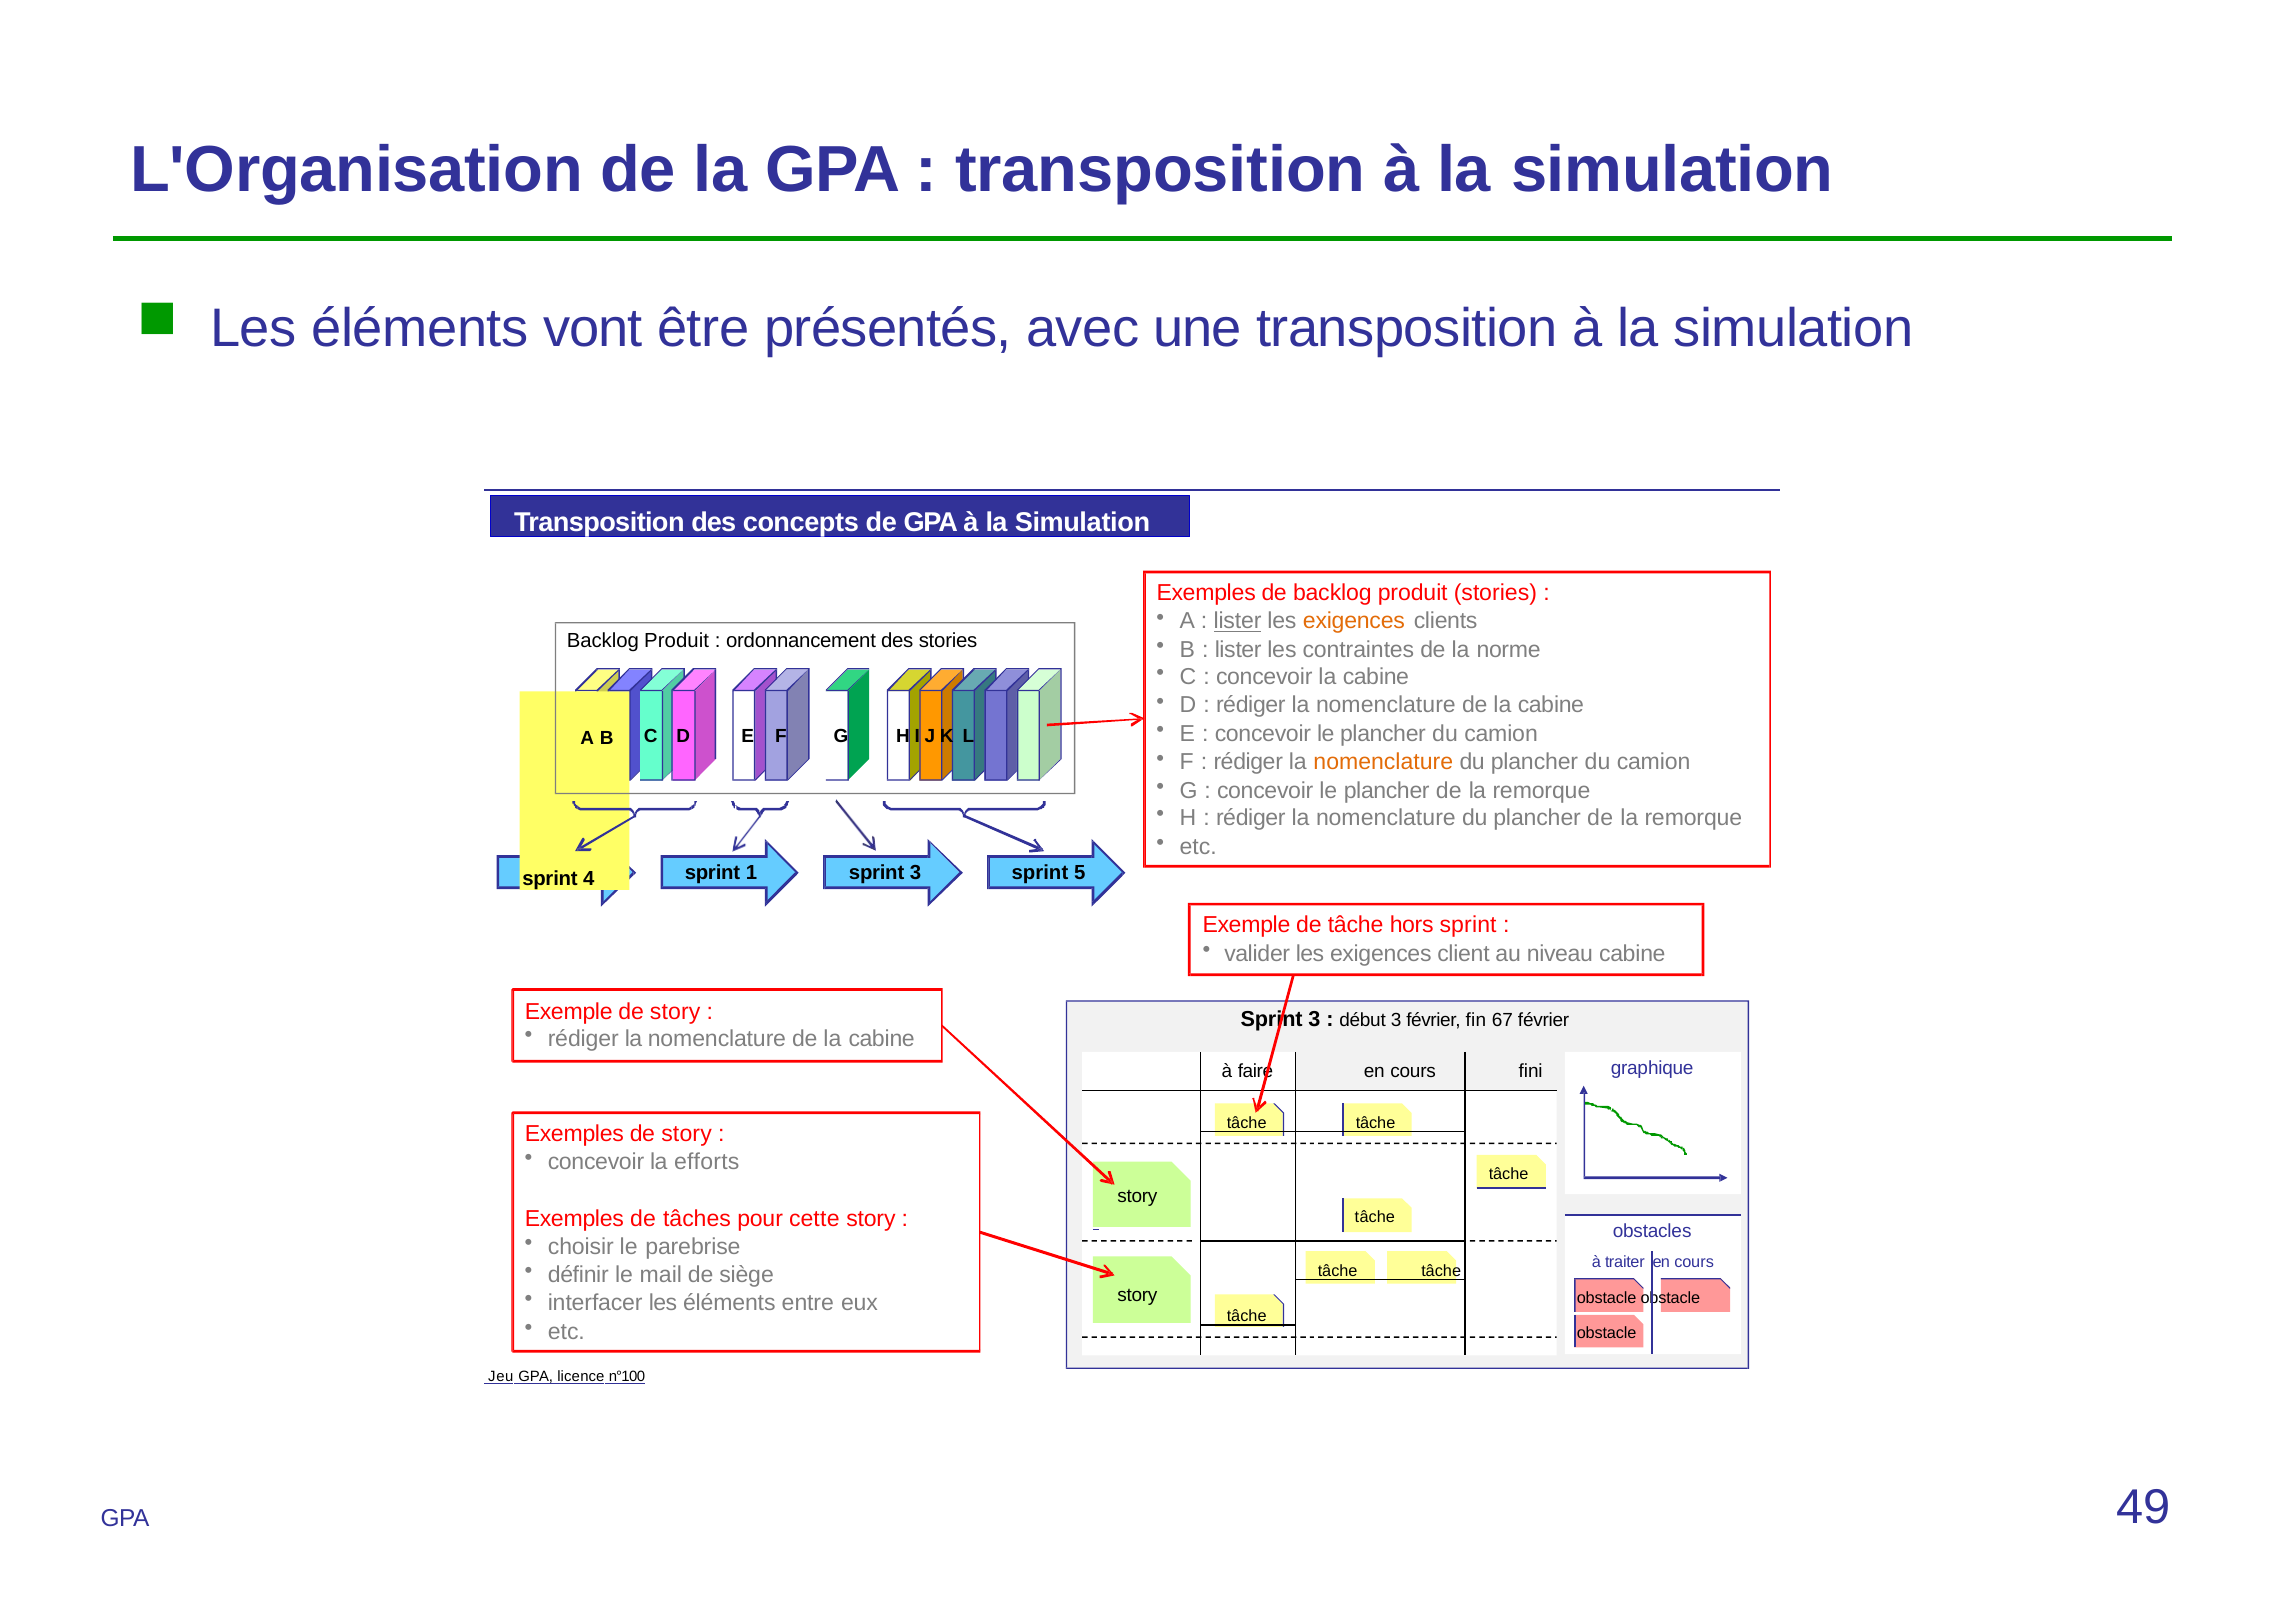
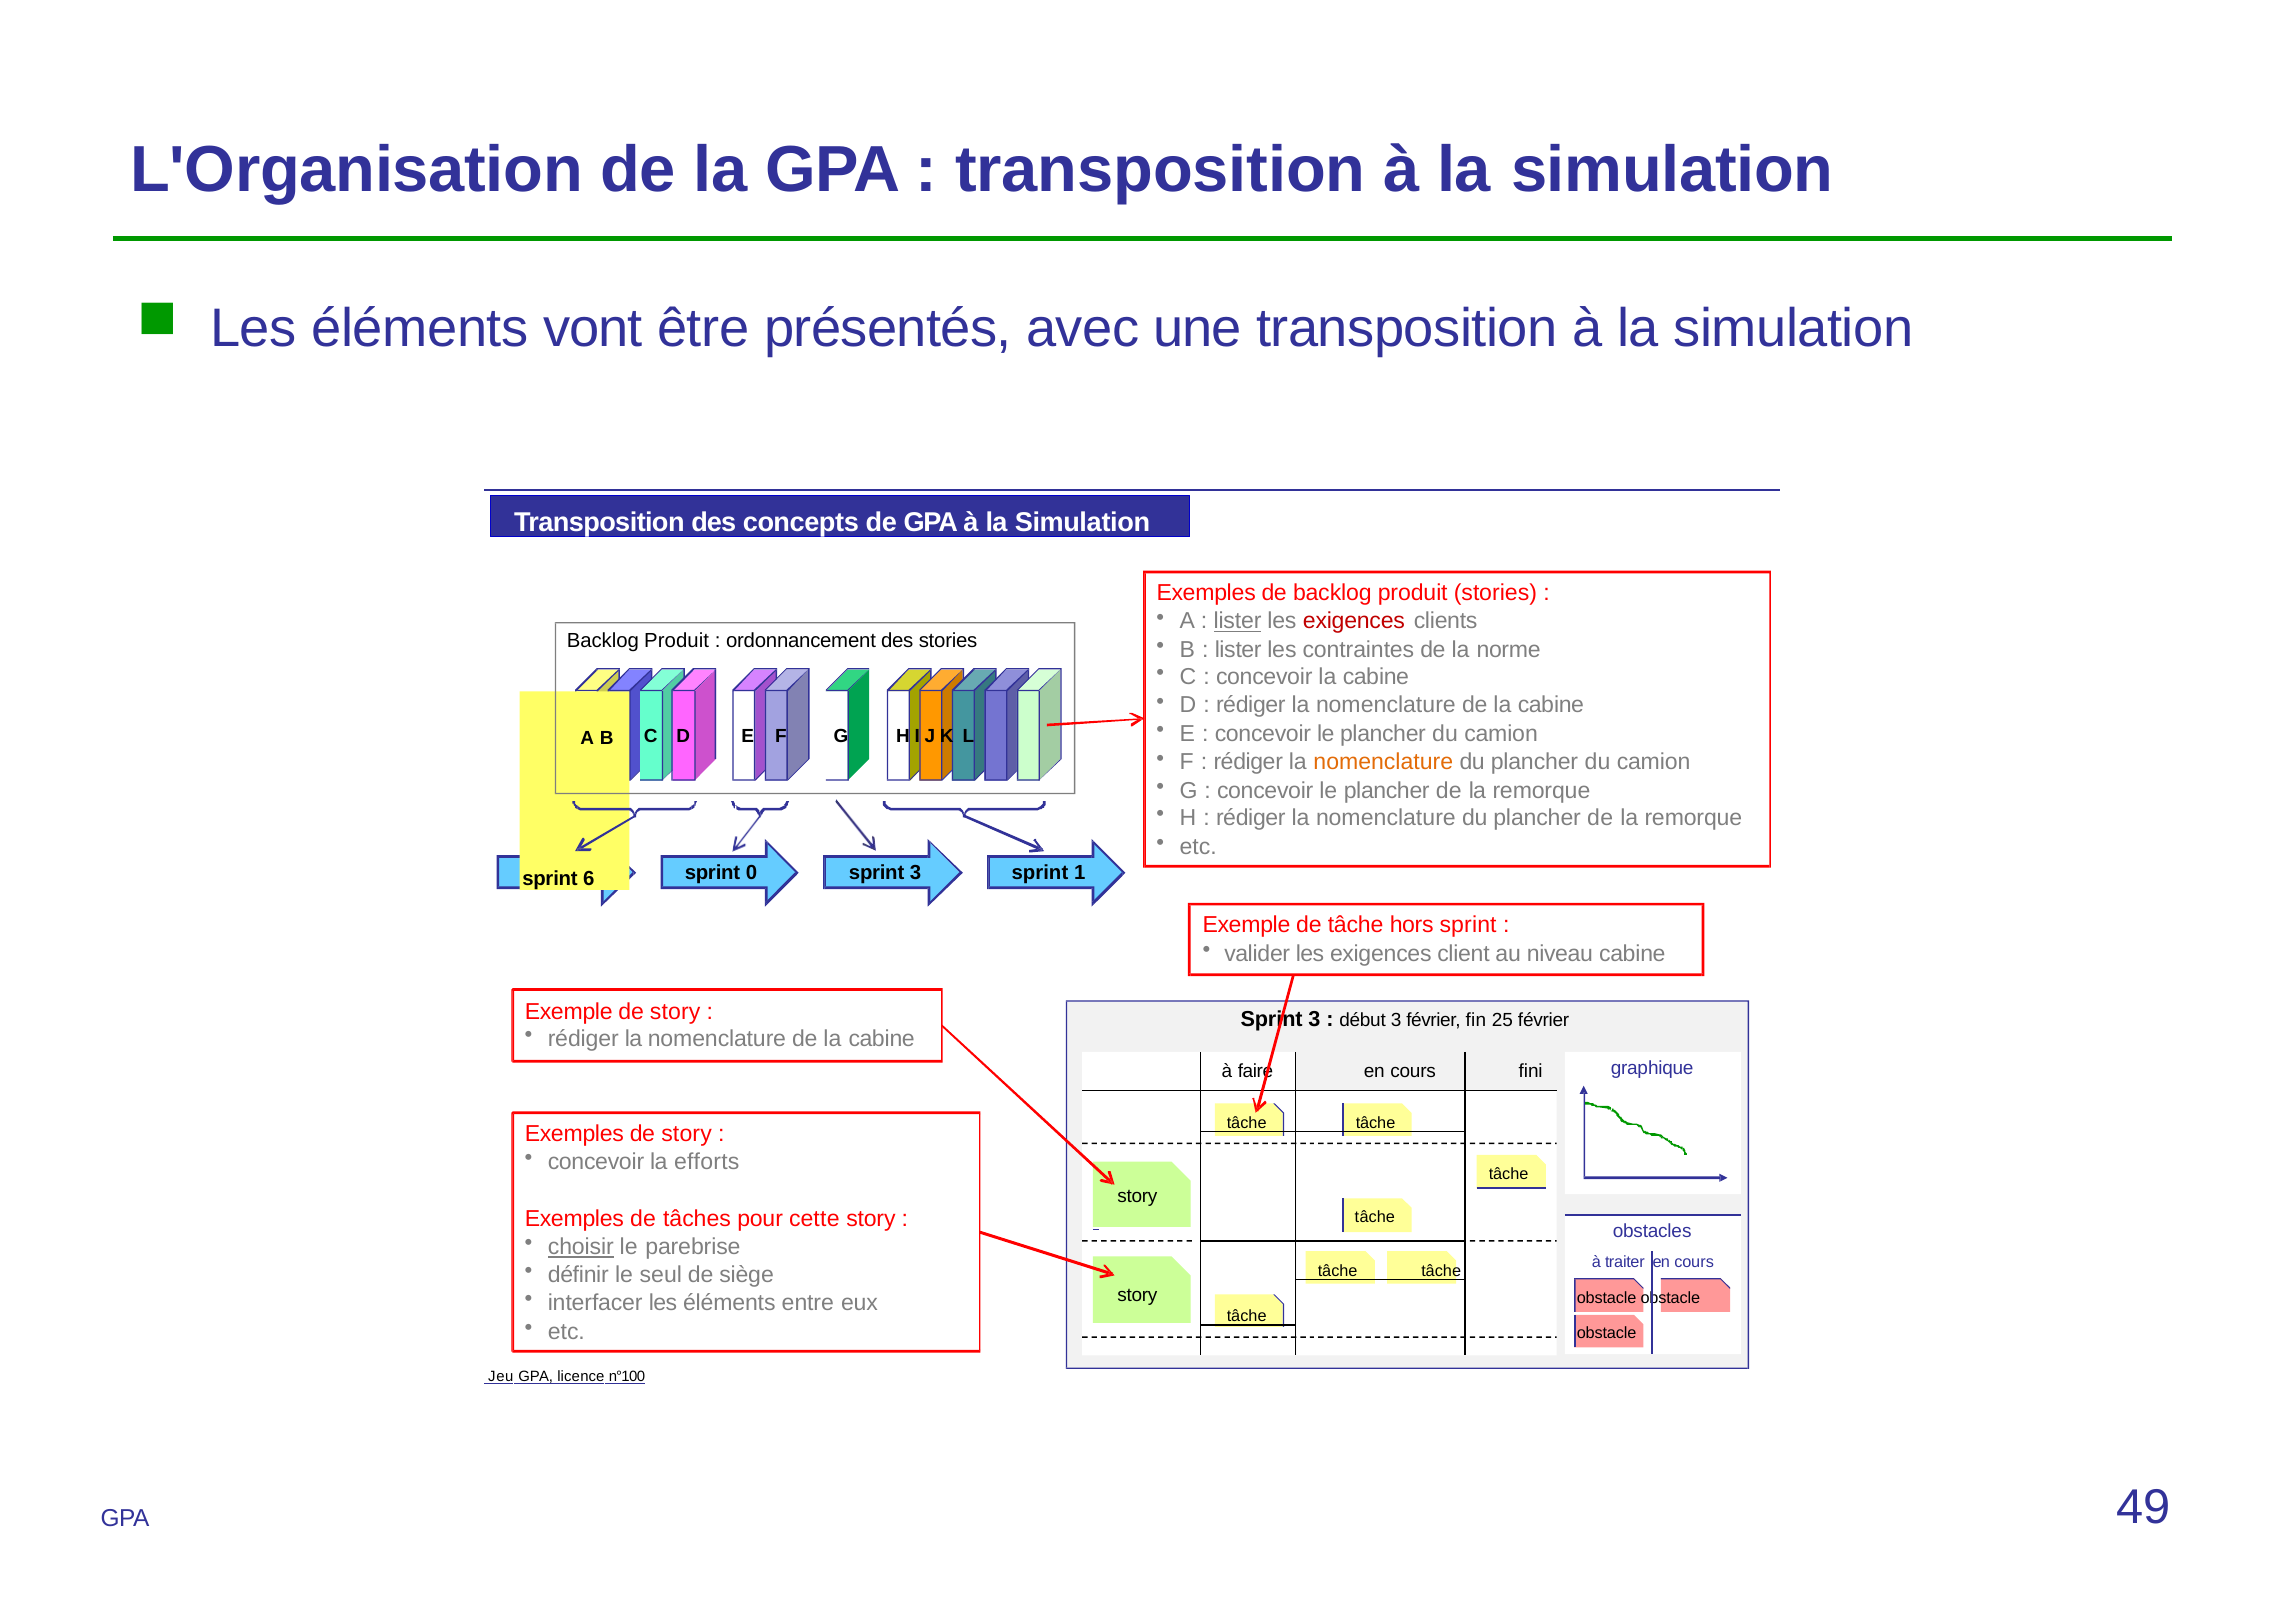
exigences colour: orange -> red (1354, 621)
4: 4 -> 6 (589, 879)
1: 1 -> 0 (751, 873)
5: 5 -> 1 (1080, 873)
67: 67 -> 25 (1502, 1020)
choisir underline: none -> present (581, 1247)
mail: mail -> seul (661, 1275)
